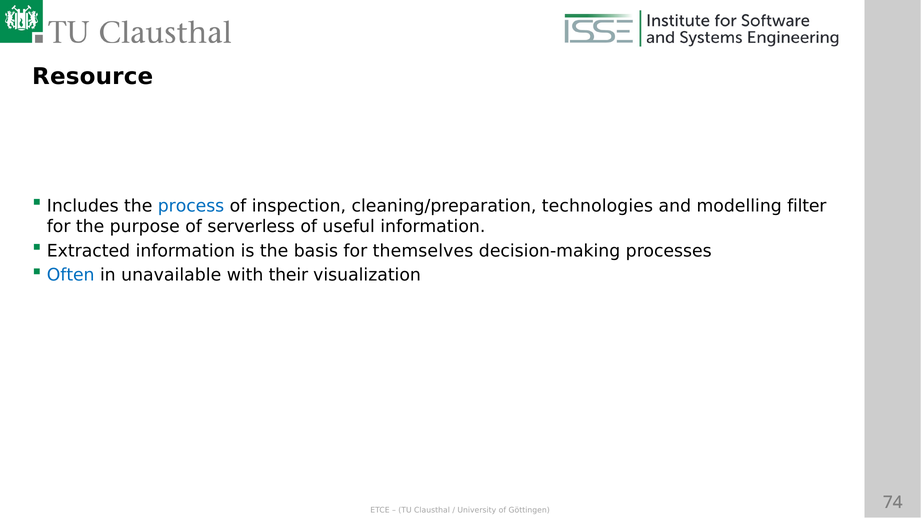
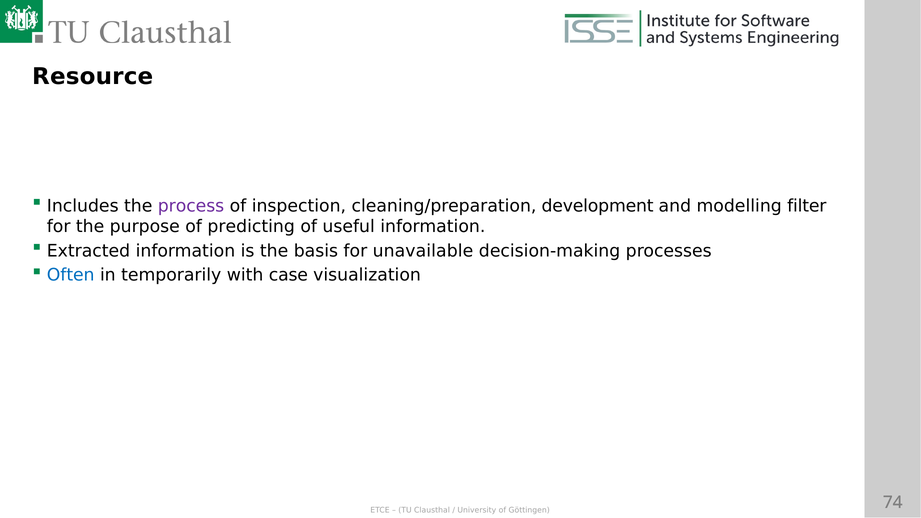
process colour: blue -> purple (191, 206)
technologies: technologies -> development (598, 206)
serverless: serverless -> predicting (251, 227)
themselves: themselves -> unavailable (423, 251)
unavailable: unavailable -> temporarily (171, 275)
their: their -> case (288, 275)
